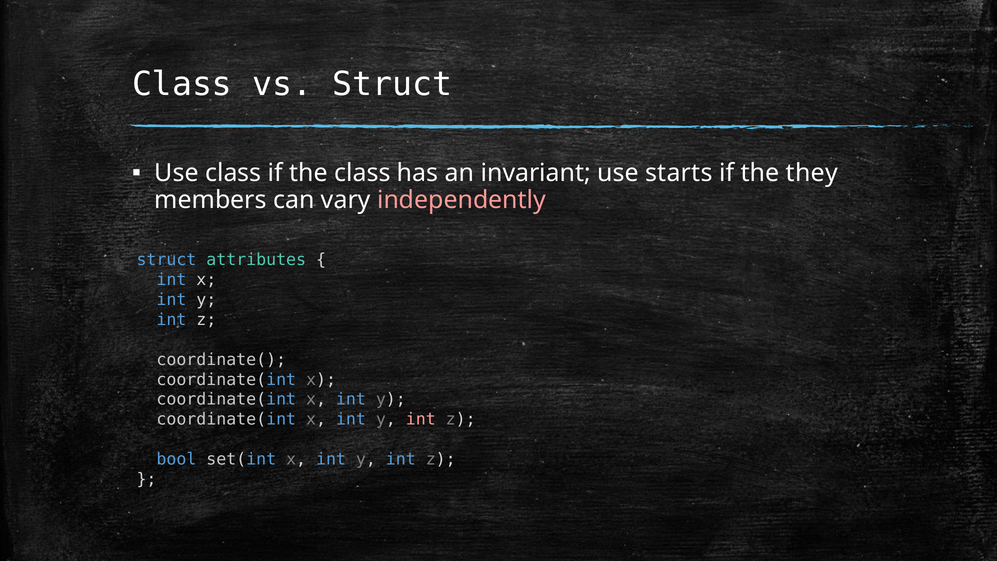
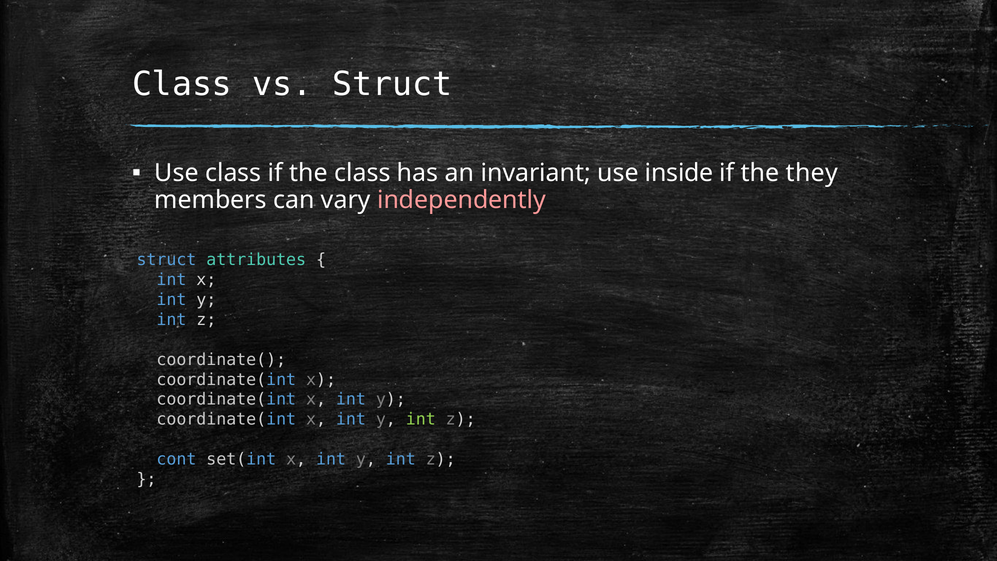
starts: starts -> inside (679, 173)
int colour: pink -> light green (421, 419)
bool: bool -> cont (176, 459)
